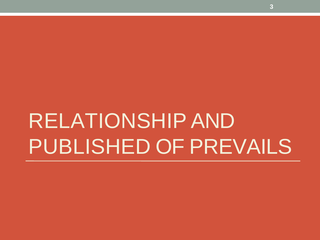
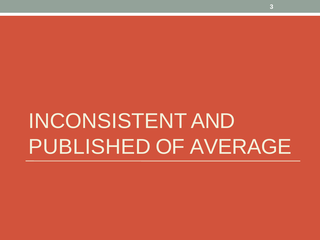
RELATIONSHIP: RELATIONSHIP -> INCONSISTENT (108, 121)
PREVAILS: PREVAILS -> AVERAGE (241, 147)
